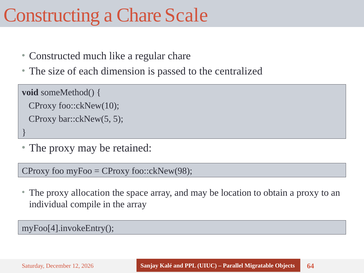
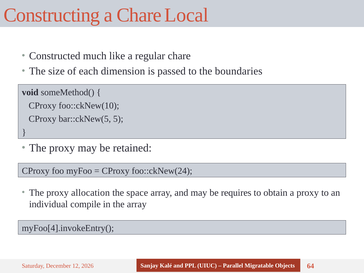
Scale: Scale -> Local (187, 15)
centralized: centralized -> boundaries (239, 71)
foo::ckNew(98: foo::ckNew(98 -> foo::ckNew(24 (162, 171)
location: location -> requires (236, 193)
